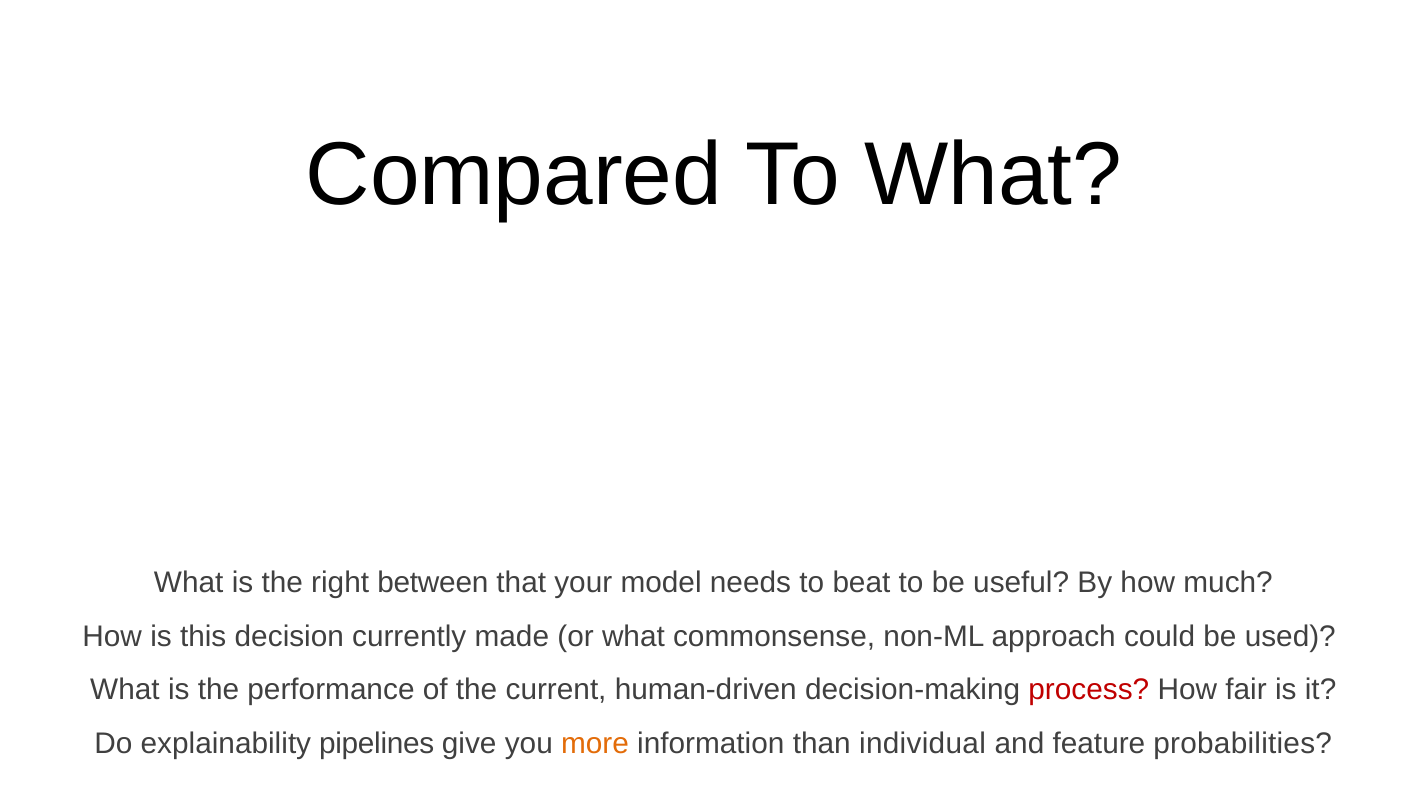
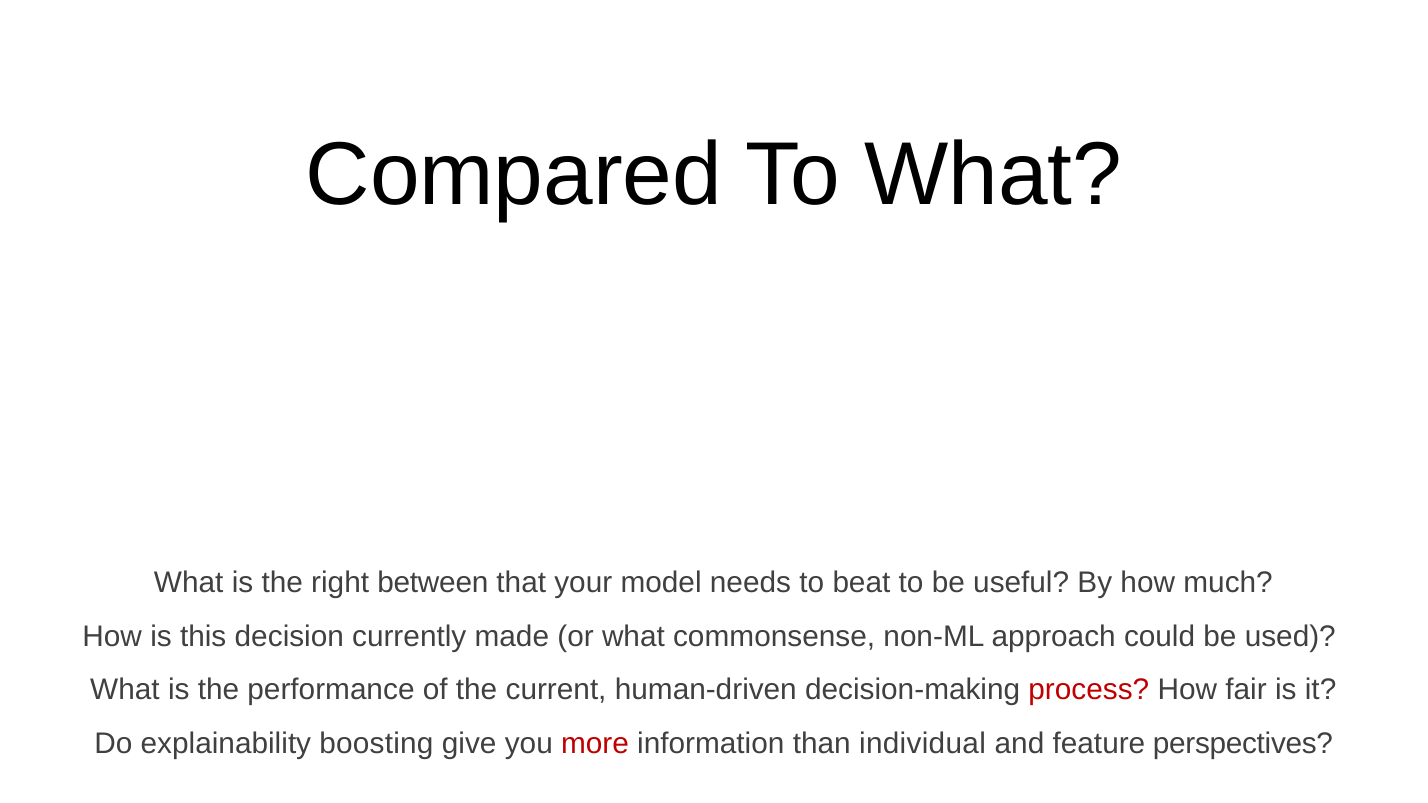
pipelines: pipelines -> boosting (376, 743)
more colour: orange -> red (595, 743)
probabilities: probabilities -> perspectives (1243, 743)
